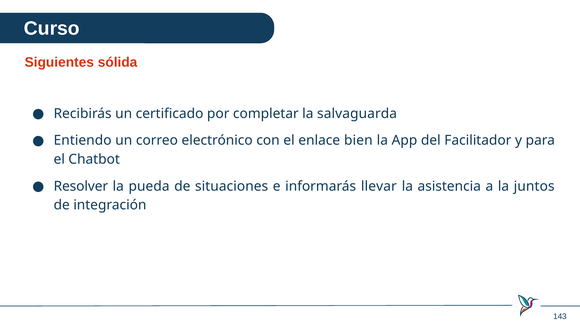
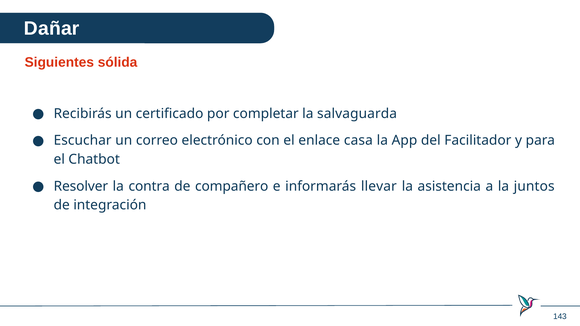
Curso: Curso -> Dañar (52, 28)
Entiendo: Entiendo -> Escuchar (83, 141)
bien: bien -> casa (358, 141)
pueda: pueda -> contra (149, 186)
situaciones: situaciones -> compañero (232, 186)
